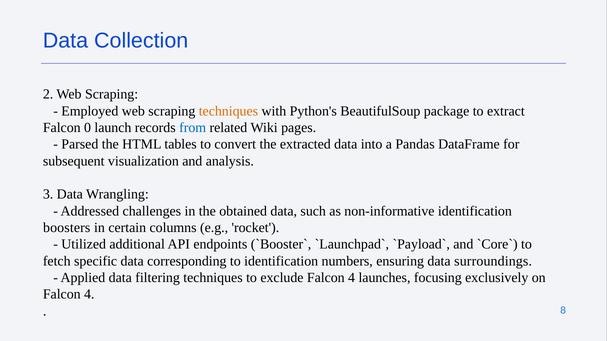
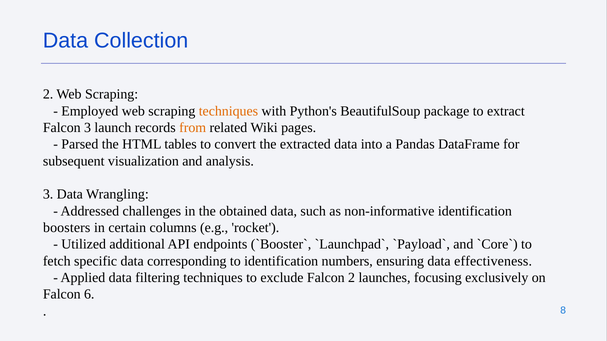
Falcon 0: 0 -> 3 (88, 128)
from colour: blue -> orange (193, 128)
surroundings: surroundings -> effectiveness (493, 261)
exclude Falcon 4: 4 -> 2 (352, 278)
4: 4 -> 6 (89, 295)
